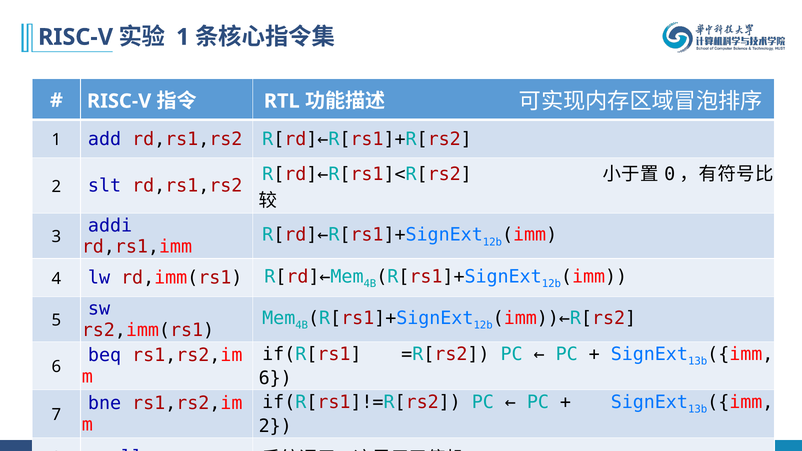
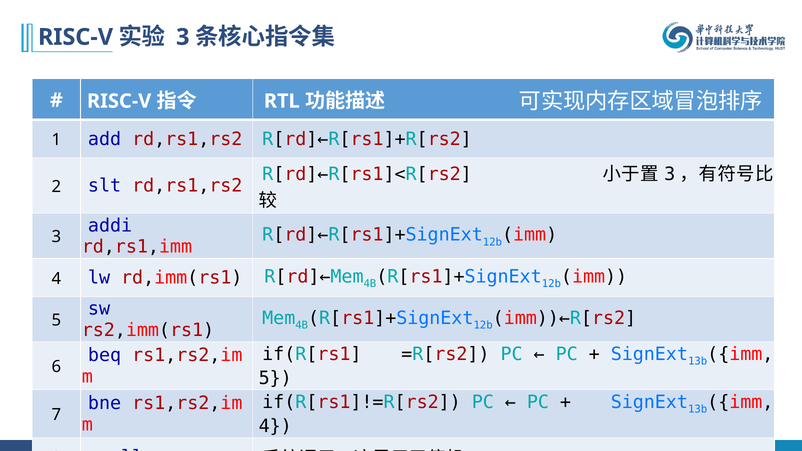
1: 1 -> 3 (183, 37)
0: 0 -> 3 (670, 174)
6: 6 -> 5 (275, 378)
2: 2 -> 4 (275, 426)
